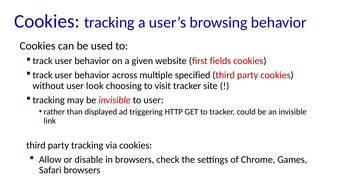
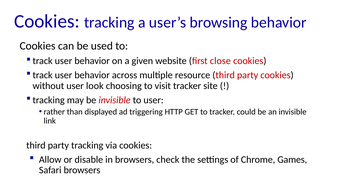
fields: fields -> close (220, 61)
specified: specified -> resource (193, 75)
